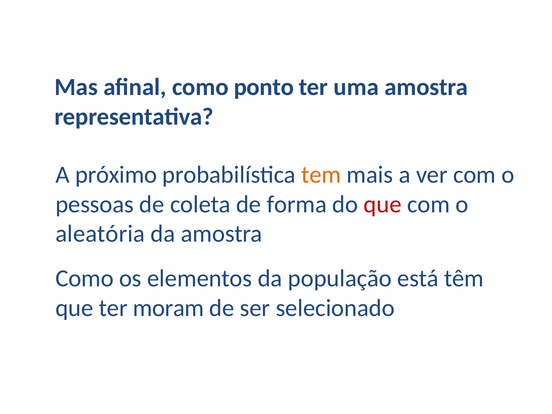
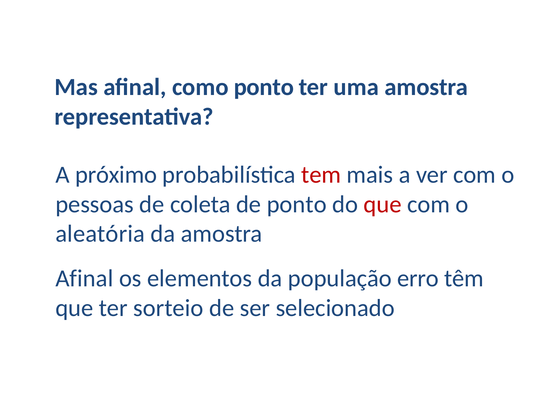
tem colour: orange -> red (321, 175)
de forma: forma -> ponto (297, 204)
Como: Como -> Afinal (84, 278)
está: está -> erro (418, 278)
moram: moram -> sorteio (168, 308)
